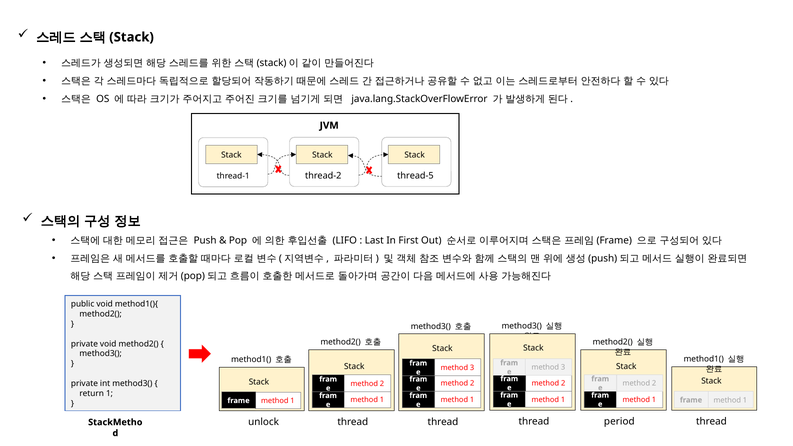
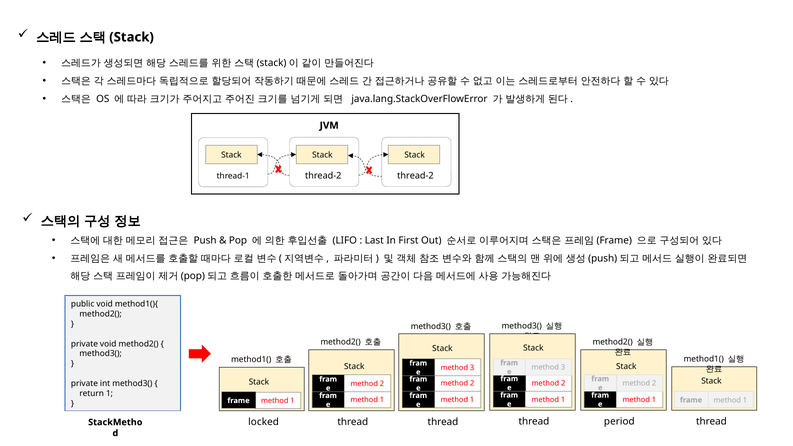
thread-5: thread-5 -> thread-2 (415, 176)
unlock: unlock -> locked (264, 422)
